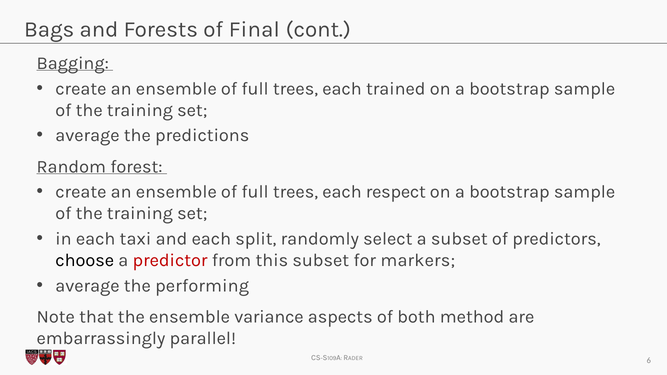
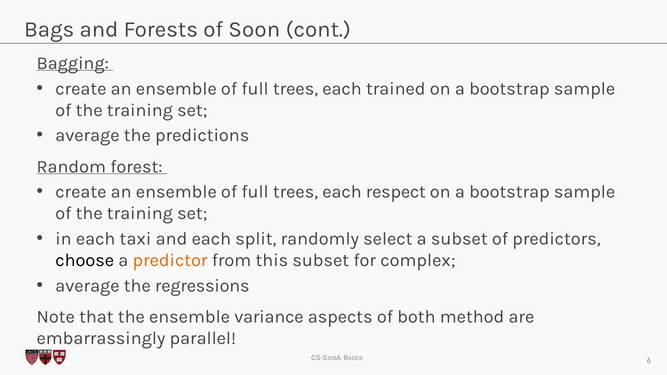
Final: Final -> Soon (254, 29)
predictor colour: red -> orange (170, 260)
markers: markers -> complex (418, 260)
performing: performing -> regressions (202, 286)
